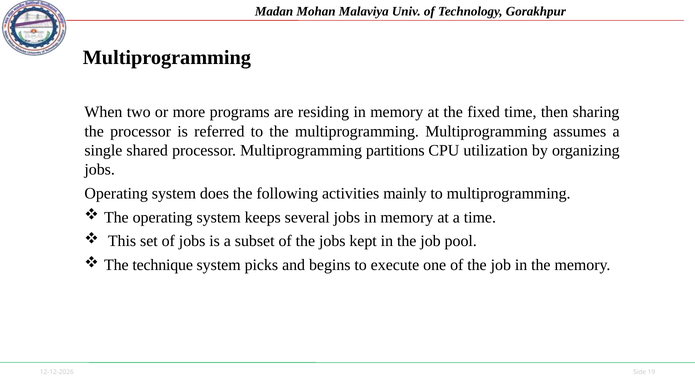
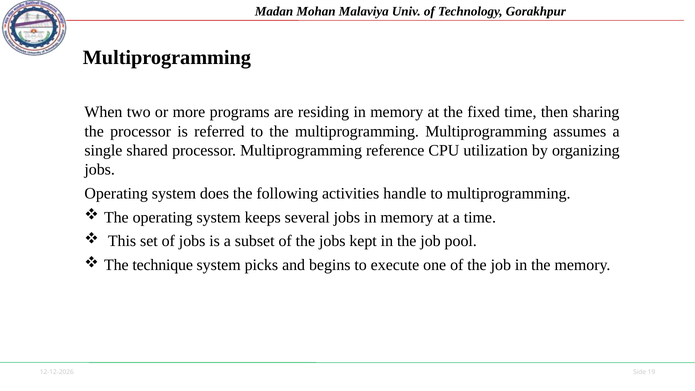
partitions: partitions -> reference (395, 150)
mainly: mainly -> handle (405, 193)
